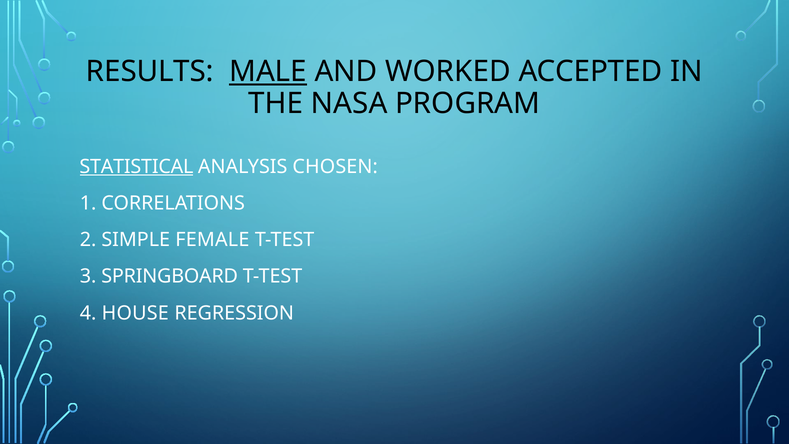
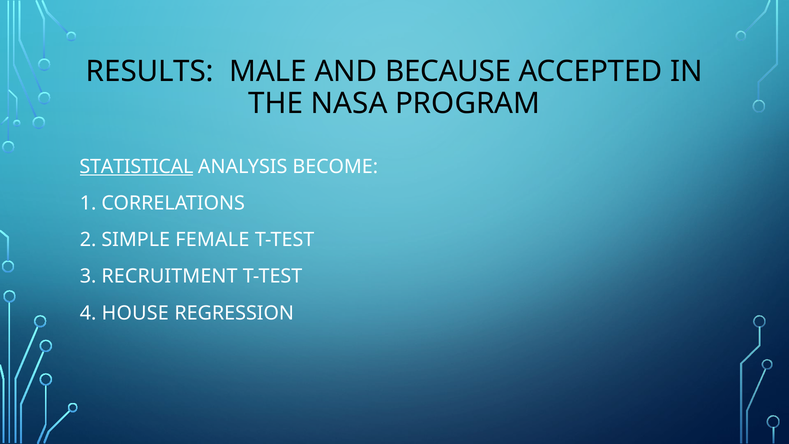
MALE underline: present -> none (268, 72)
WORKED: WORKED -> BECAUSE (448, 72)
CHOSEN: CHOSEN -> BECOME (335, 166)
SPRINGBOARD: SPRINGBOARD -> RECRUITMENT (170, 276)
